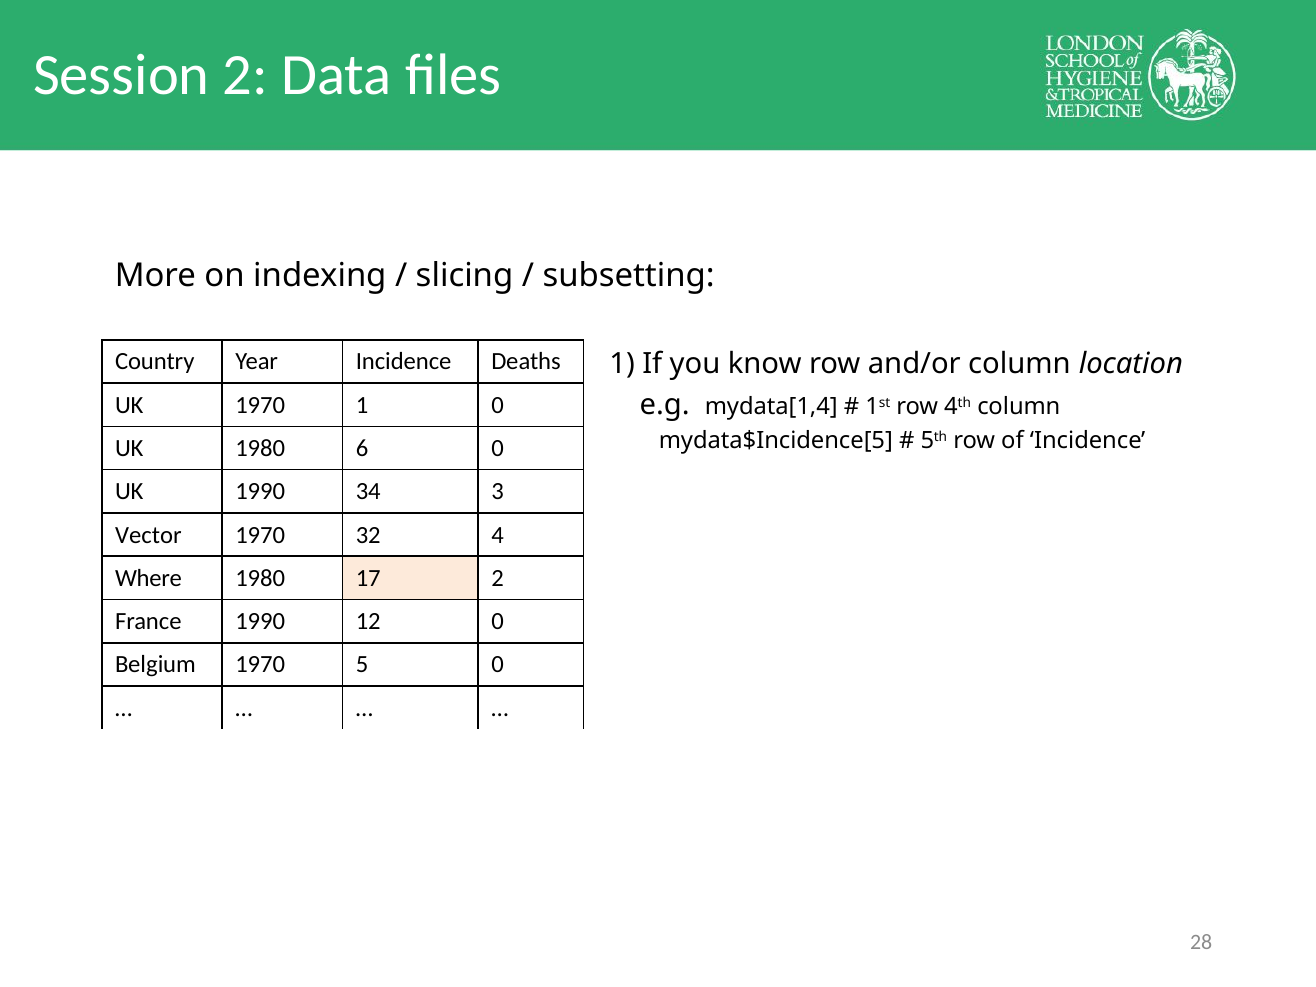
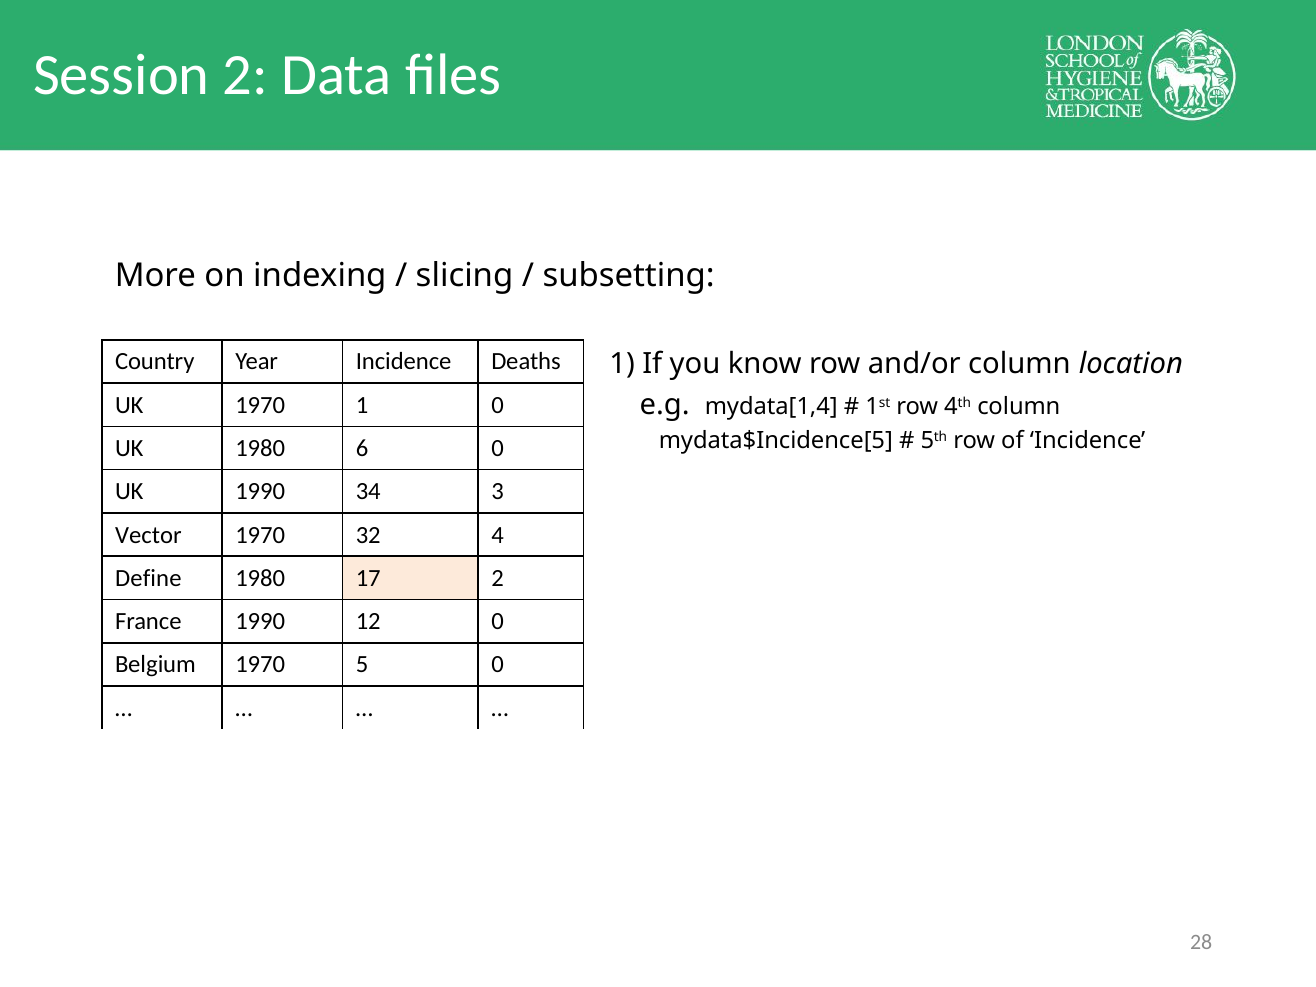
Where: Where -> Define (148, 578)
